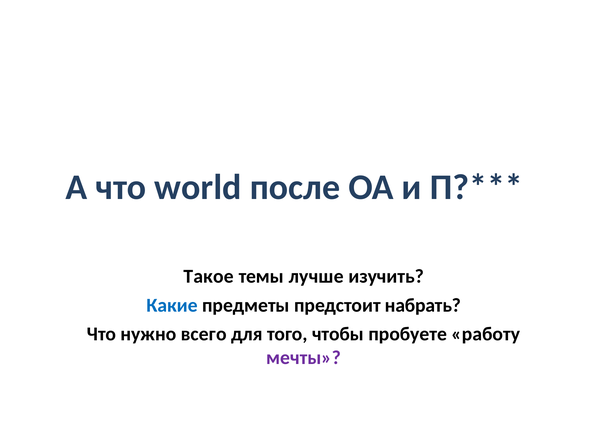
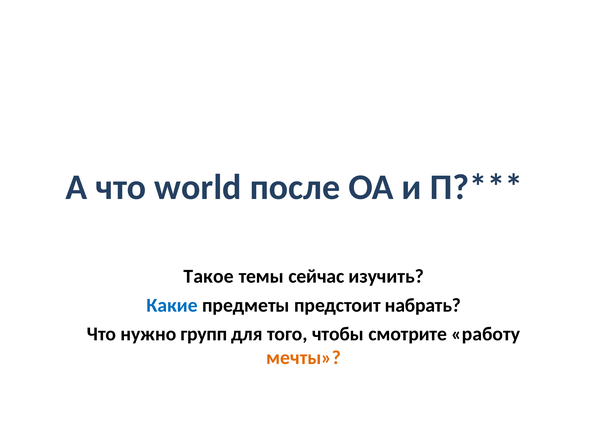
лучше: лучше -> сейчас (316, 276)
всего: всего -> групп (204, 334)
пробуете: пробуете -> смотрите (408, 334)
мечты colour: purple -> orange (304, 357)
